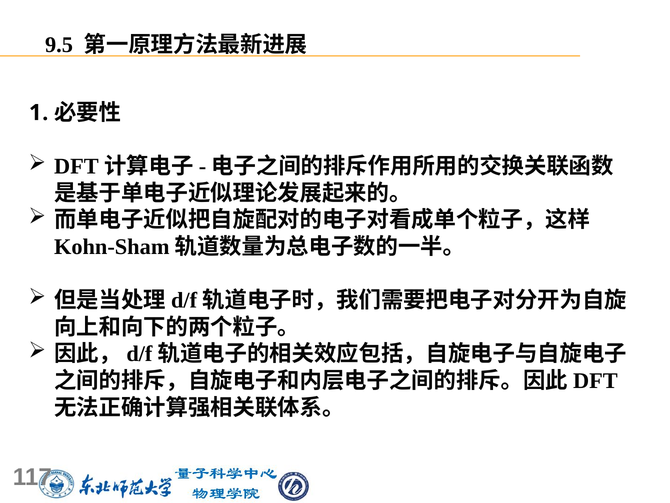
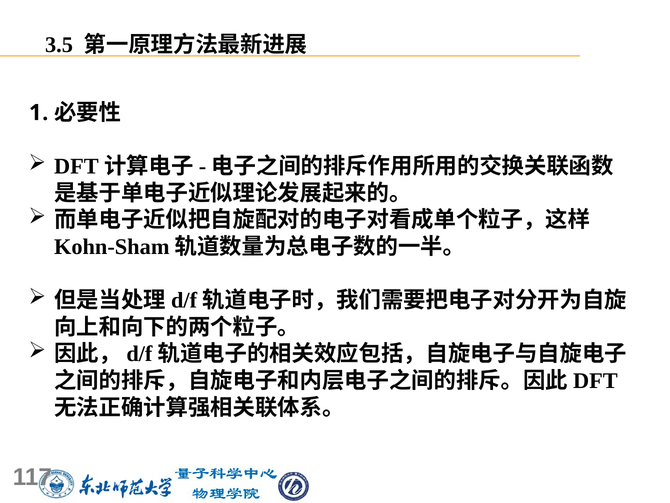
9.5: 9.5 -> 3.5 (59, 45)
